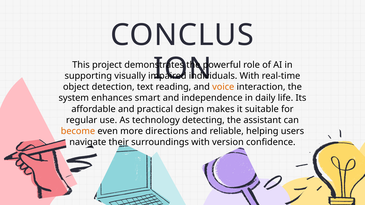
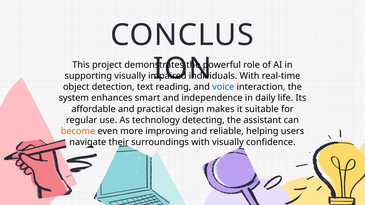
voice colour: orange -> blue (223, 87)
directions: directions -> improving (167, 131)
with version: version -> visually (228, 142)
